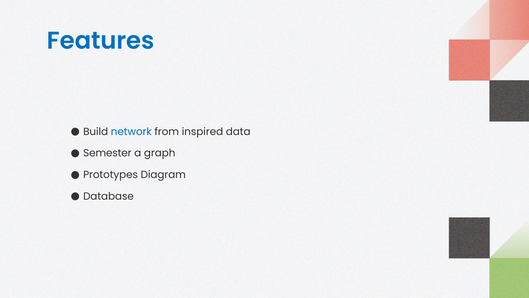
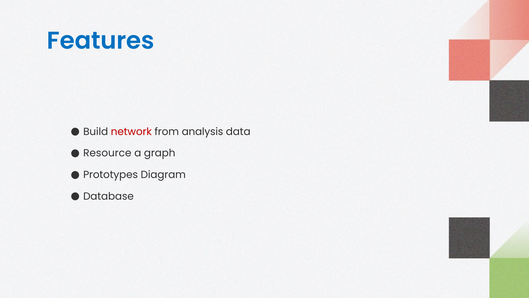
network colour: blue -> red (131, 131)
inspired: inspired -> analysis (202, 131)
Semester: Semester -> Resource (107, 153)
